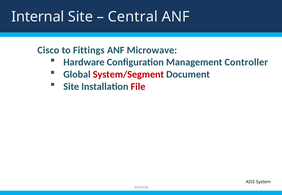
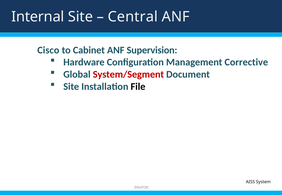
Fittings: Fittings -> Cabinet (89, 50)
Microwave: Microwave -> Supervision (152, 50)
Controller: Controller -> Corrective (246, 62)
File colour: red -> black (138, 87)
